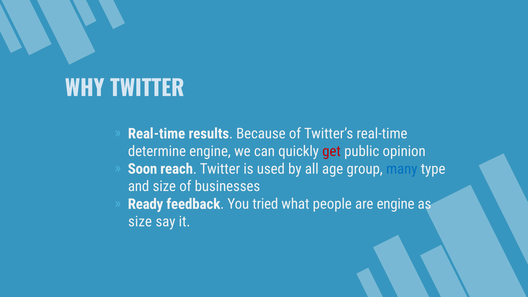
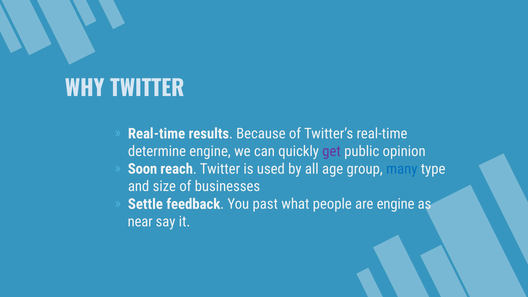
get colour: red -> purple (332, 151)
Ready: Ready -> Settle (145, 204)
tried: tried -> past (265, 204)
size: size -> near (140, 222)
